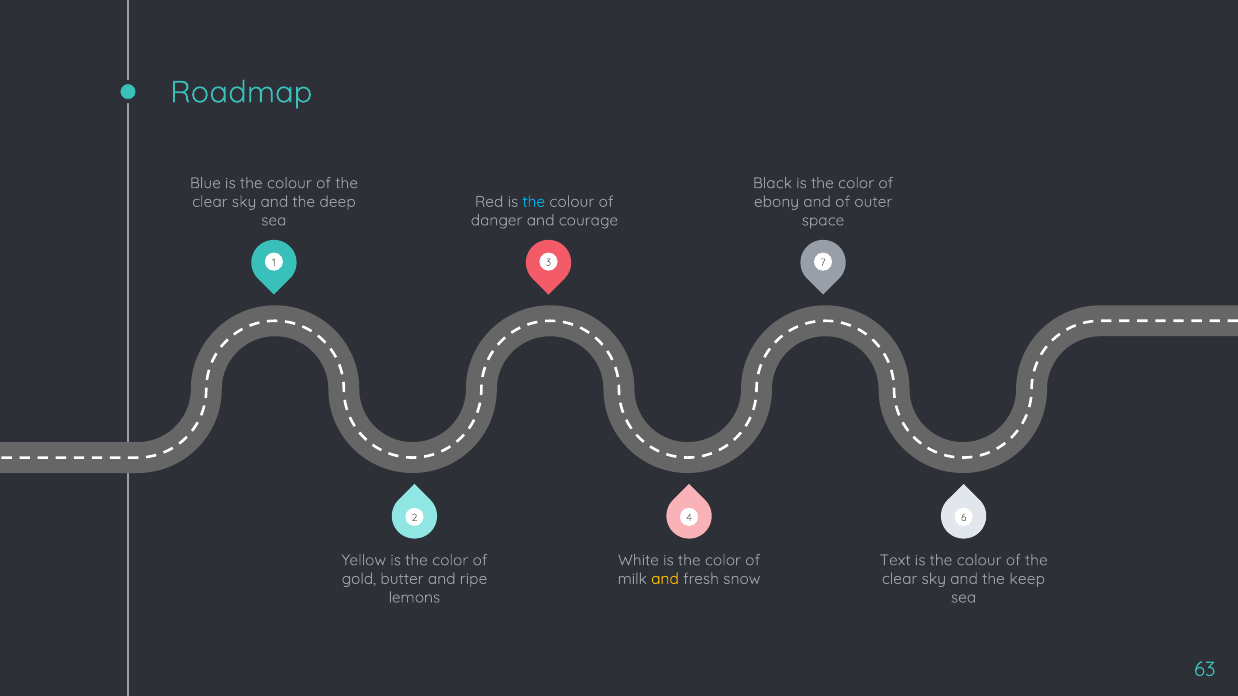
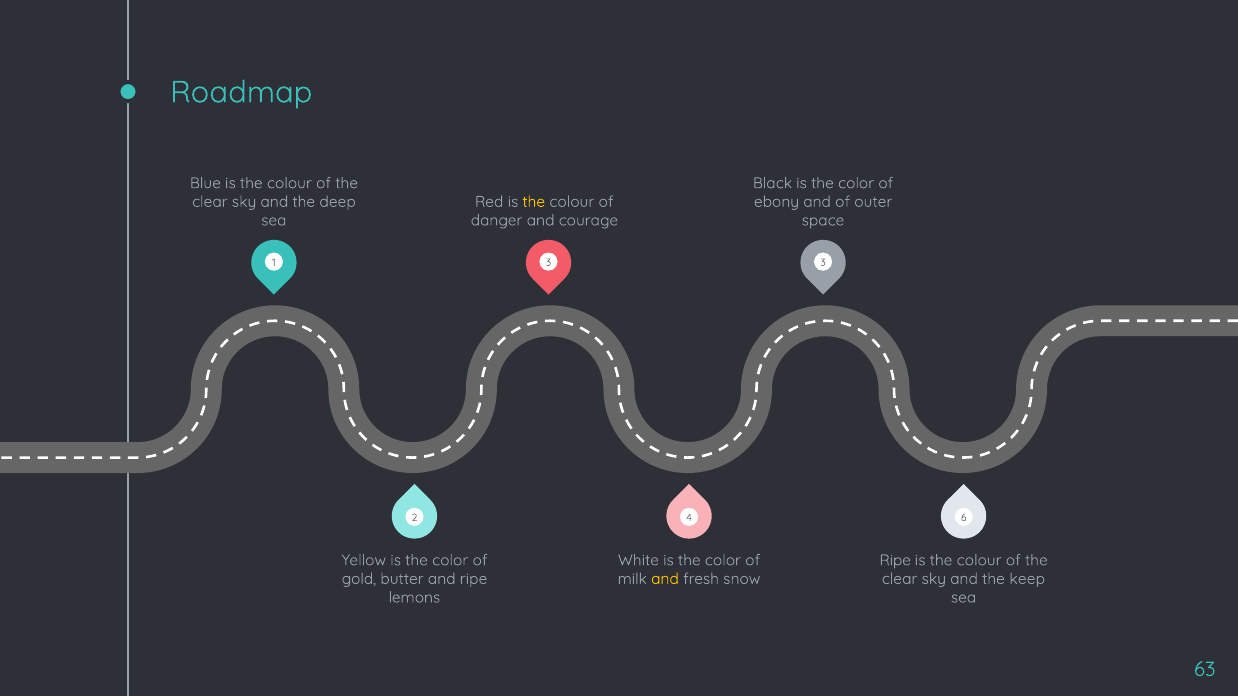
the colour: light blue -> yellow (534, 202)
3 7: 7 -> 3 (823, 263)
Text: Text -> Ripe (895, 561)
